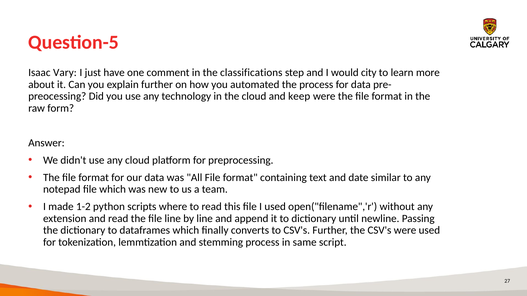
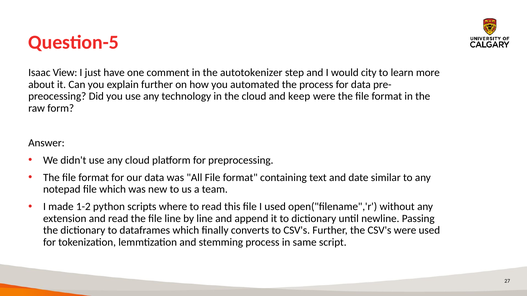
Vary: Vary -> View (65, 73)
classifications: classifications -> autotokenizer (251, 73)
